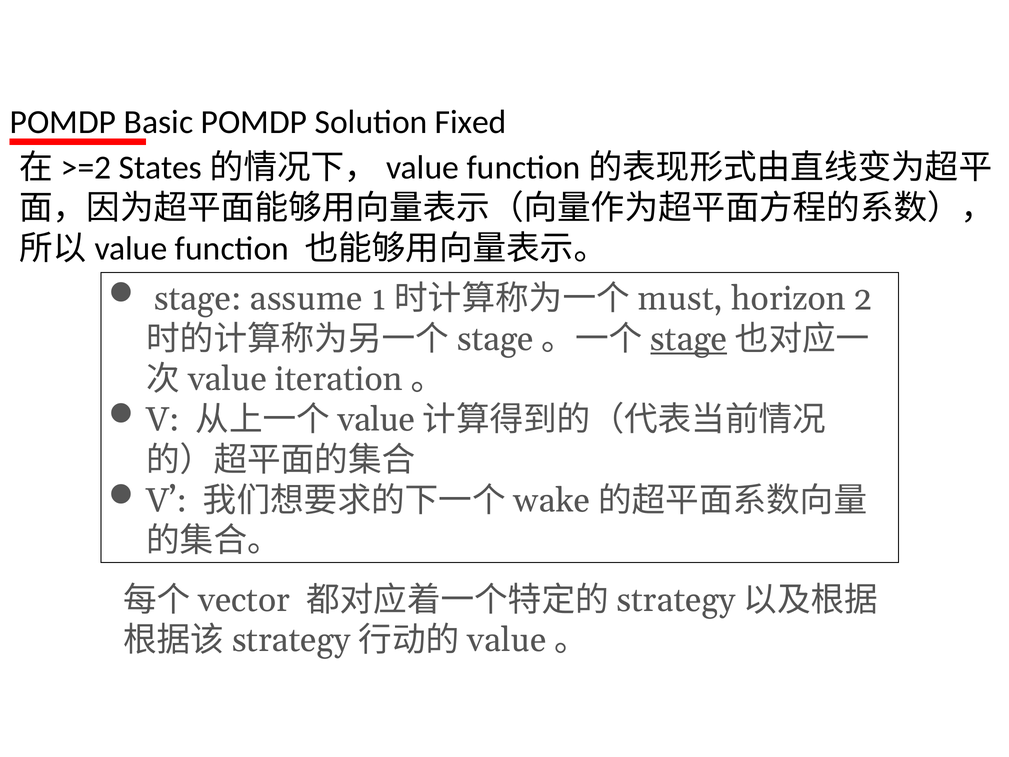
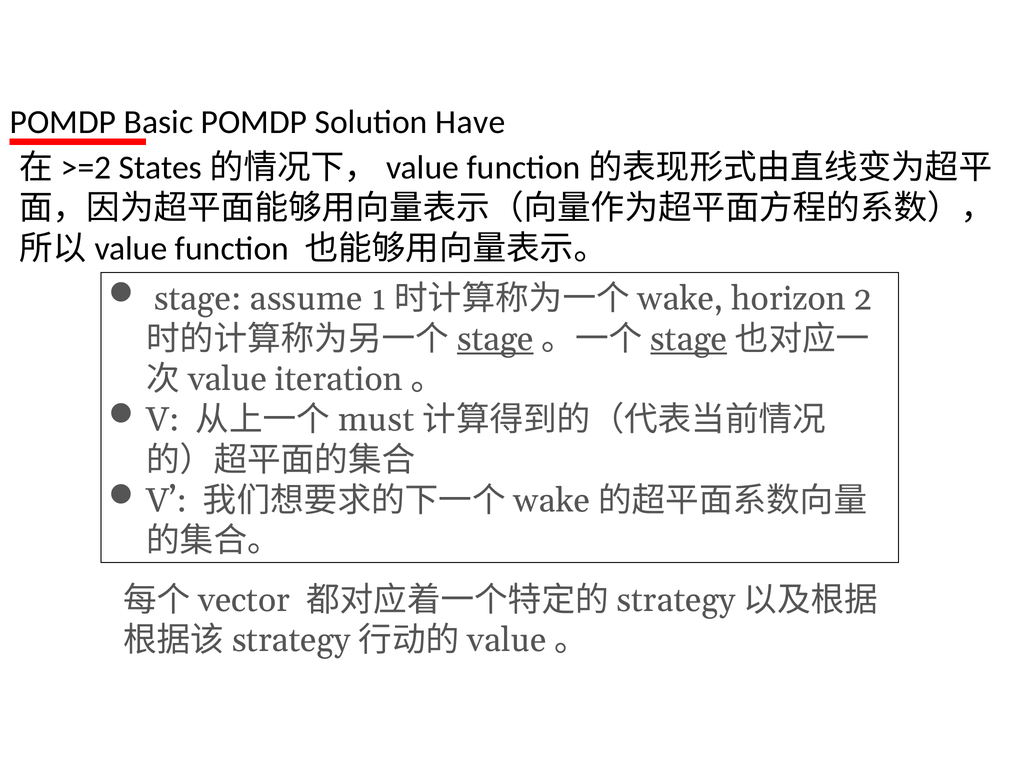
Fixed: Fixed -> Have (470, 122)
must: must -> wake (681, 299)
stage underline: none -> present (495, 339)
value: value -> must (376, 420)
